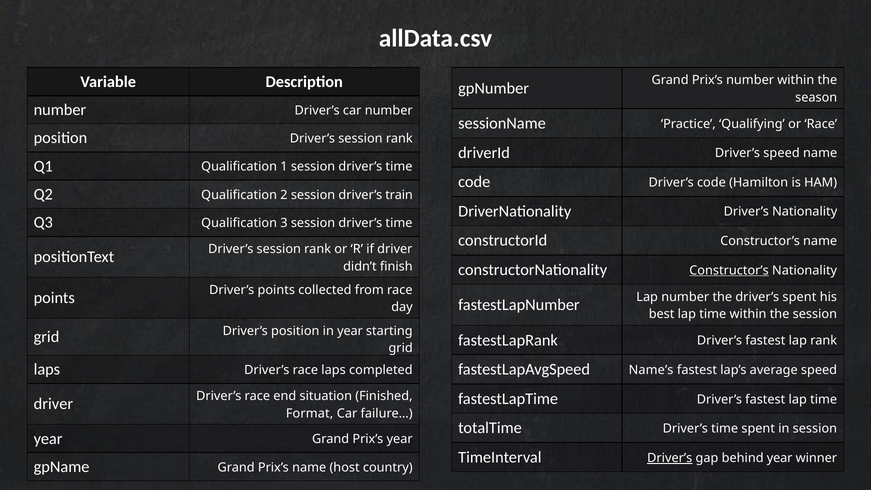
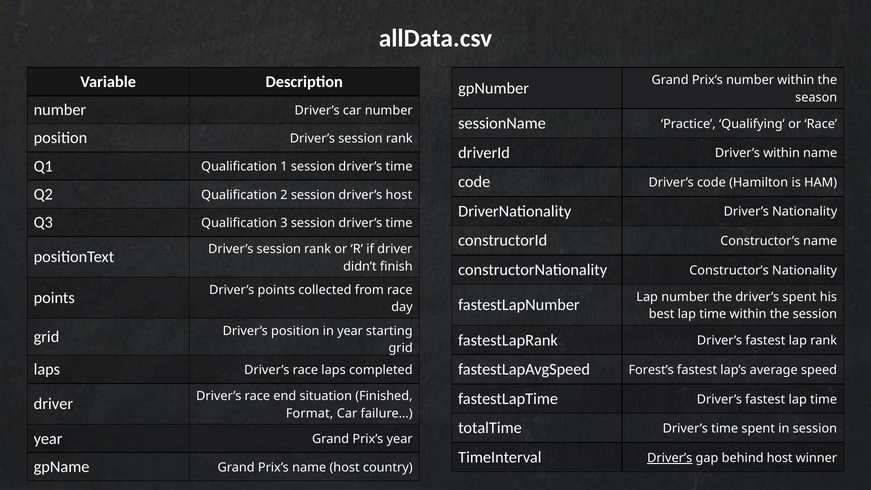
Driver’s speed: speed -> within (782, 153)
driver’s train: train -> host (399, 195)
Constructor’s underline: present -> none (729, 270)
Name’s: Name’s -> Forest’s (651, 370)
behind year: year -> host (780, 458)
